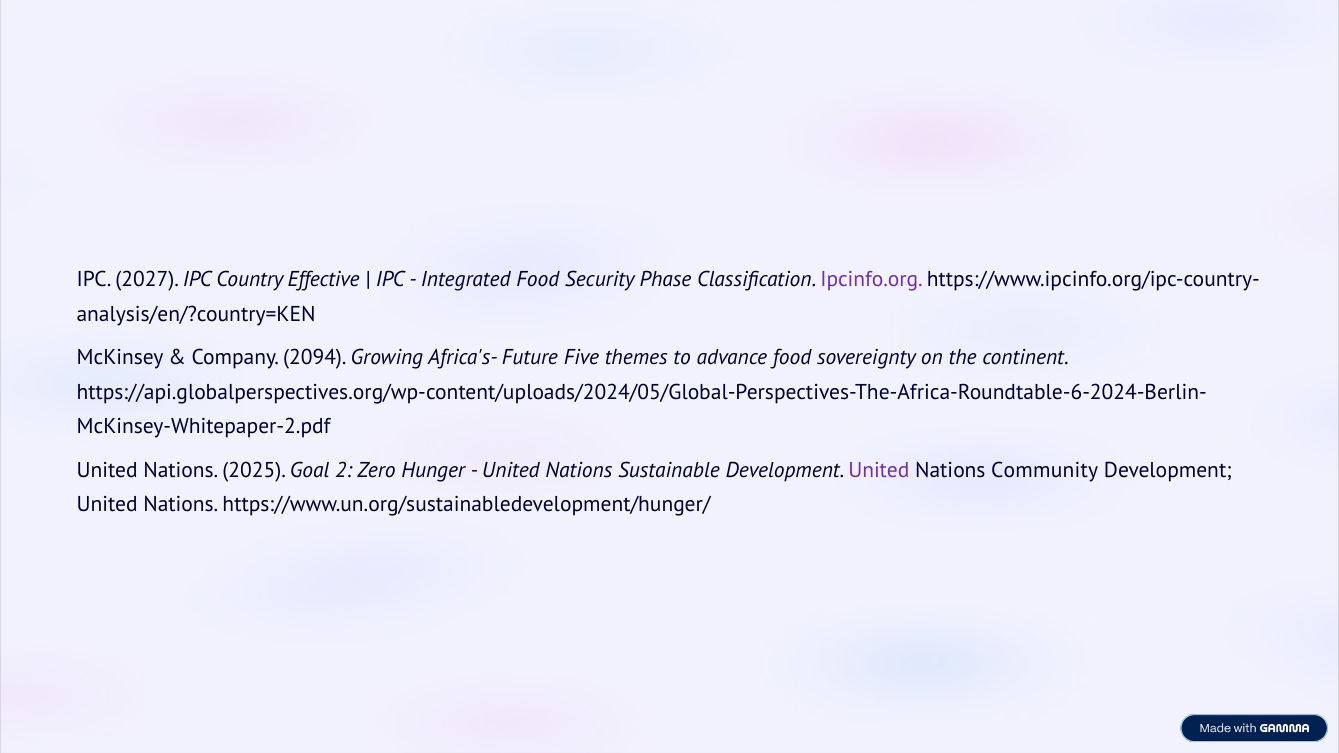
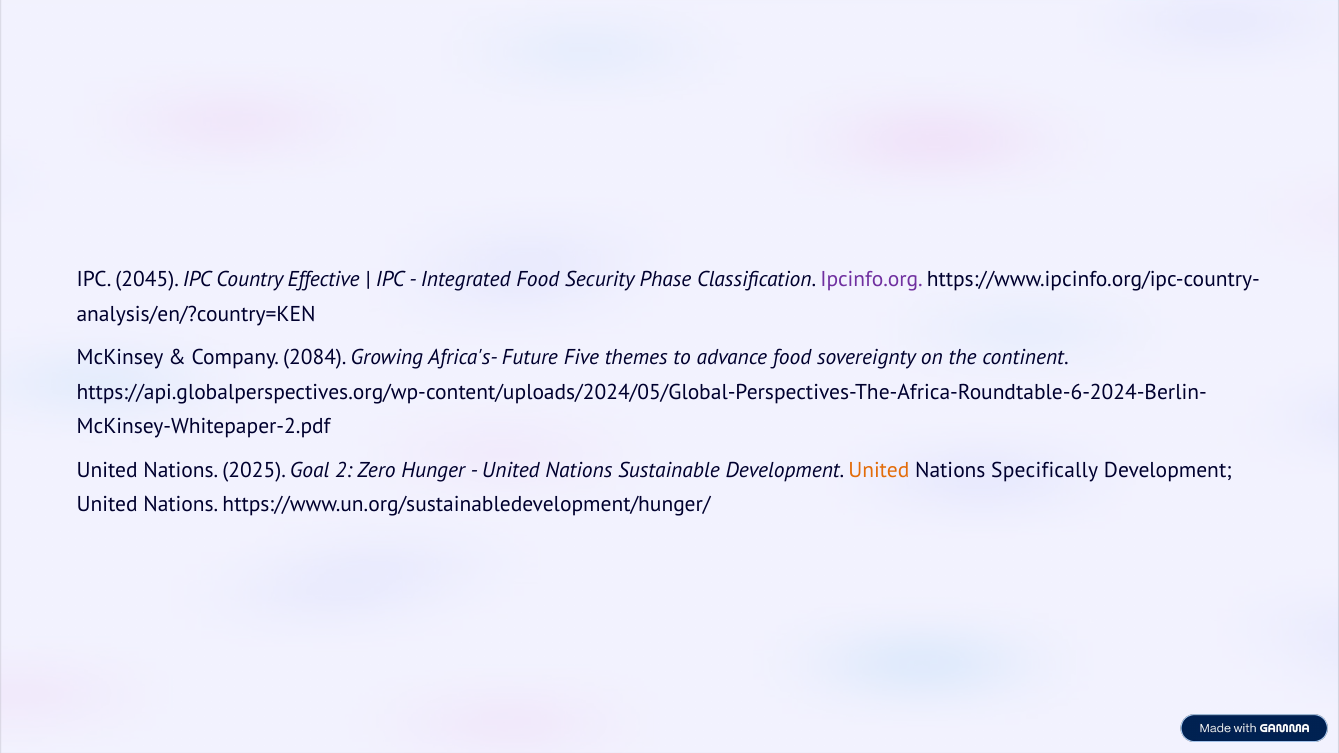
2027: 2027 -> 2045 (147, 280)
2094: 2094 -> 2084 (315, 357)
United colour: purple -> orange (879, 470)
Community: Community -> Specifically (1045, 470)
